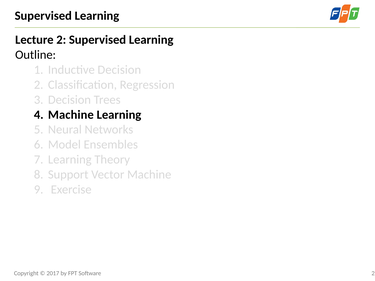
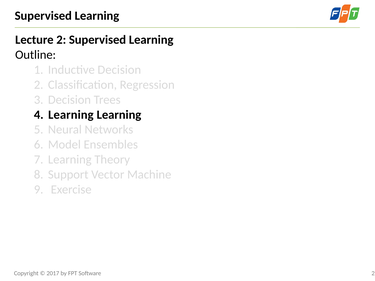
Machine: Machine -> Learning (71, 115)
